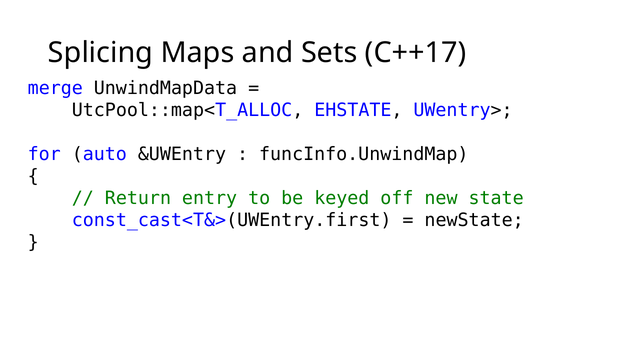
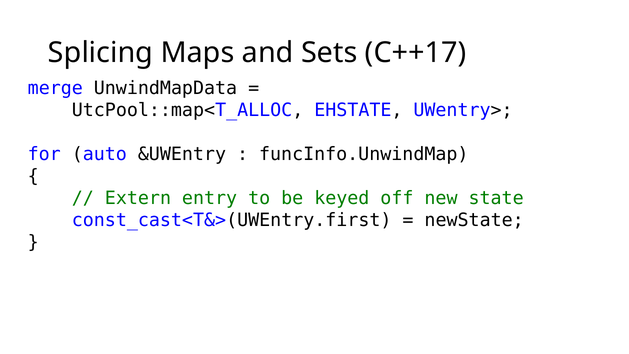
Return: Return -> Extern (138, 198)
